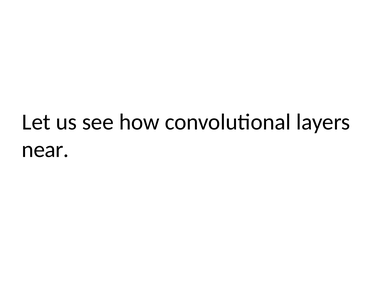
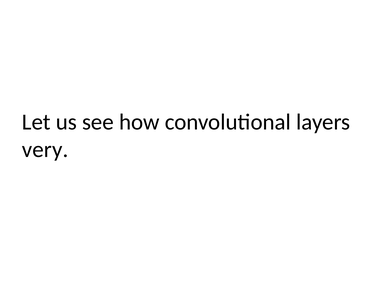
near: near -> very (45, 149)
